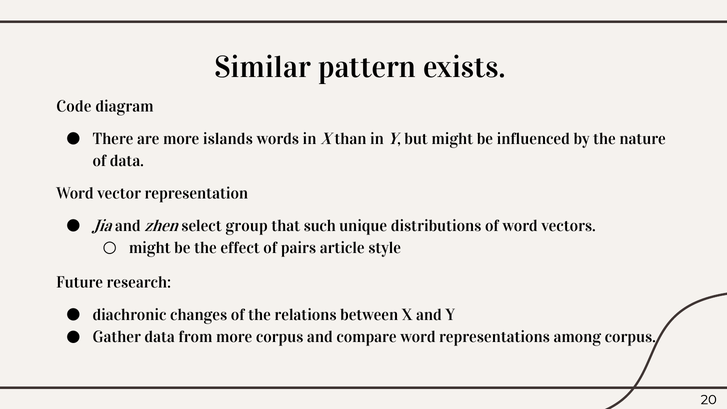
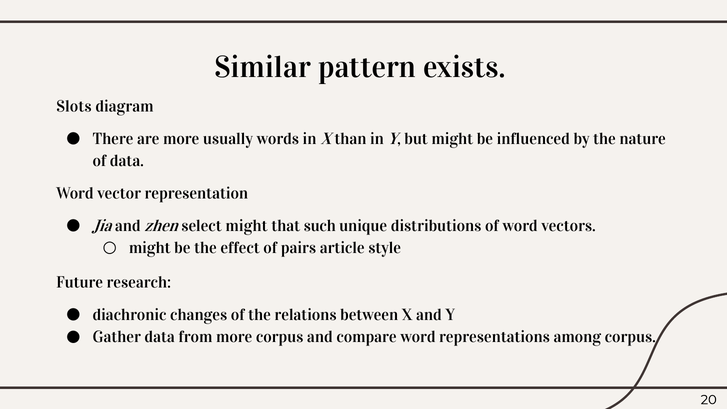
Code: Code -> Slots (74, 106)
islands: islands -> usually (228, 139)
select group: group -> might (247, 226)
